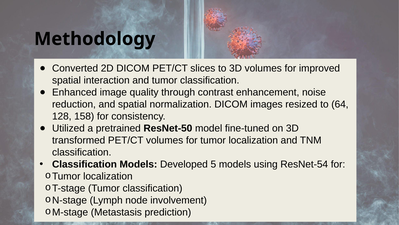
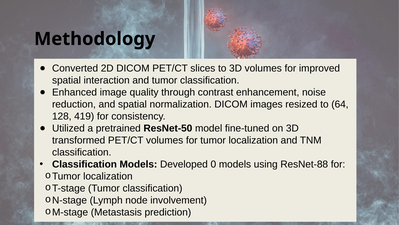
158: 158 -> 419 (84, 116)
5: 5 -> 0 (213, 164)
ResNet-54: ResNet-54 -> ResNet-88 (304, 164)
